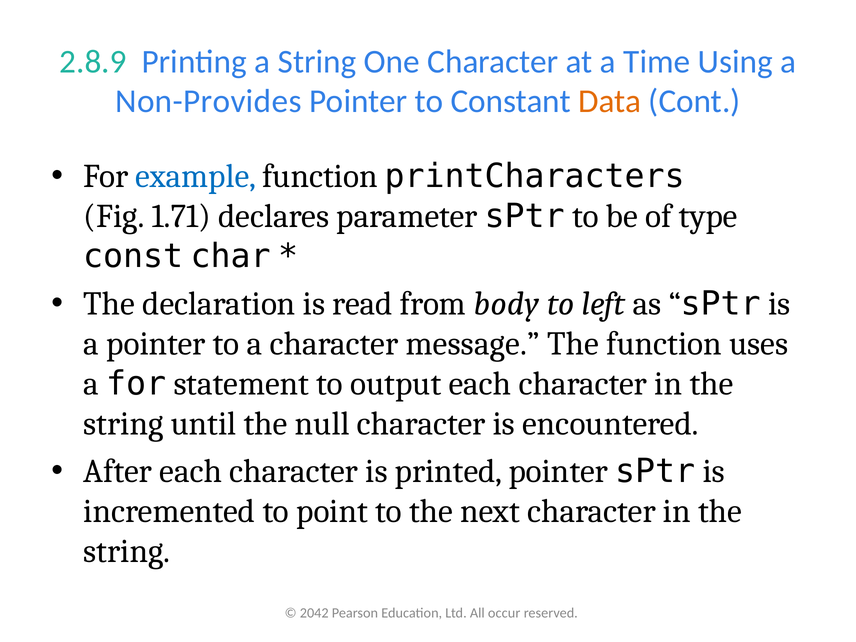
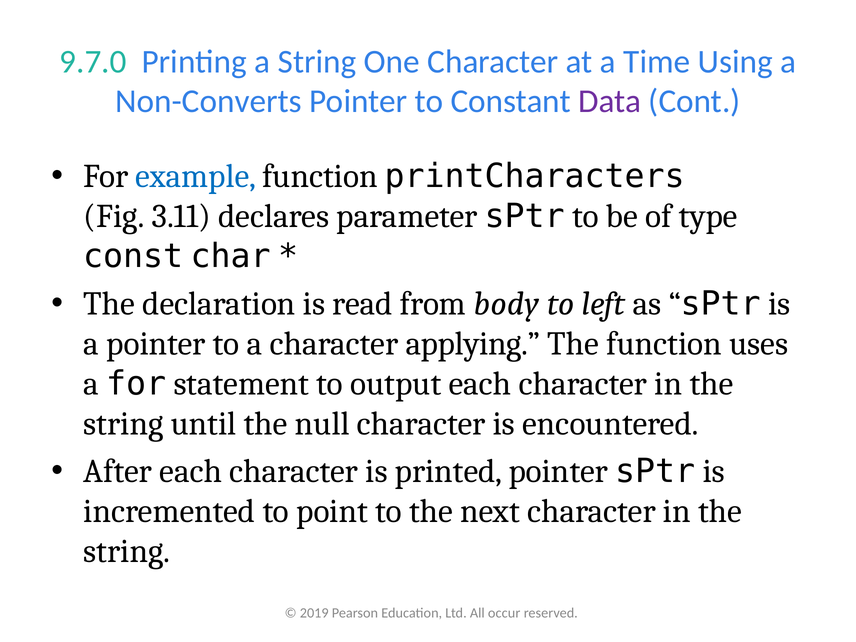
2.8.9: 2.8.9 -> 9.7.0 (93, 62)
Non-Provides: Non-Provides -> Non-Converts (209, 101)
Data colour: orange -> purple (610, 101)
1.71: 1.71 -> 3.11 (181, 216)
message: message -> applying (473, 344)
2042: 2042 -> 2019 (314, 613)
